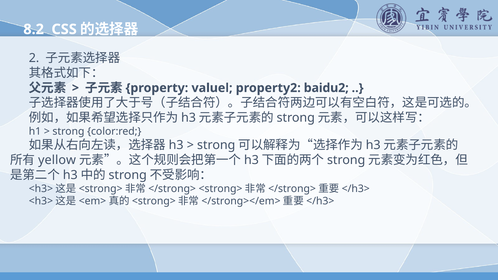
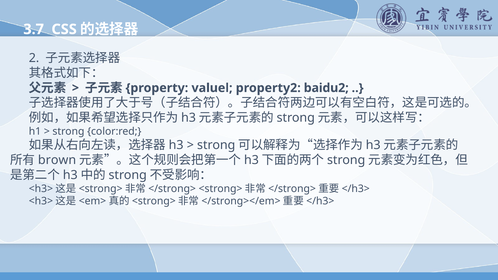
8.2: 8.2 -> 3.7 (34, 29)
yellow: yellow -> brown (57, 160)
